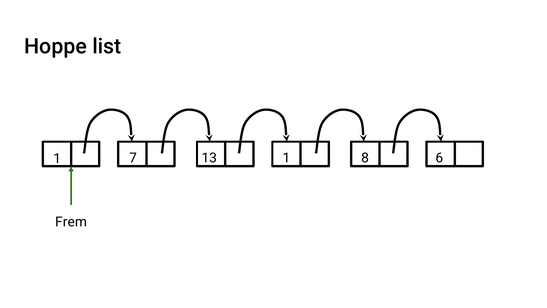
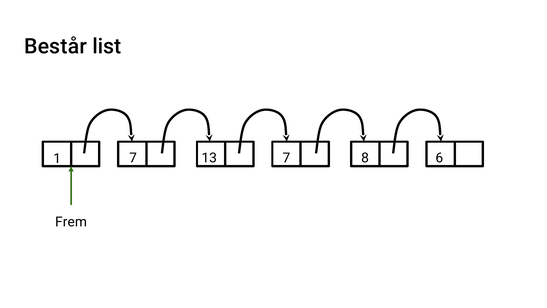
Hoppe: Hoppe -> Består (56, 46)
13 1: 1 -> 7 (286, 158)
